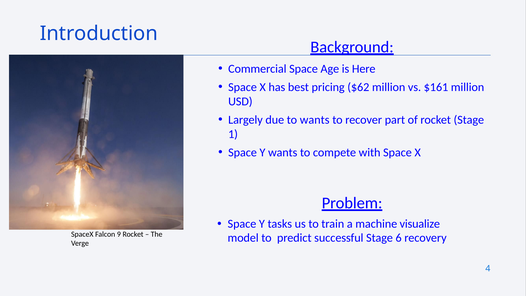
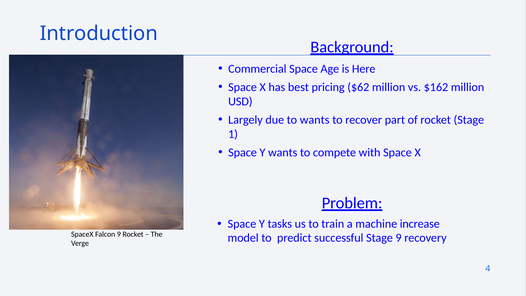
$161: $161 -> $162 (436, 87)
visualize: visualize -> increase (420, 224)
Stage 6: 6 -> 9 (399, 238)
